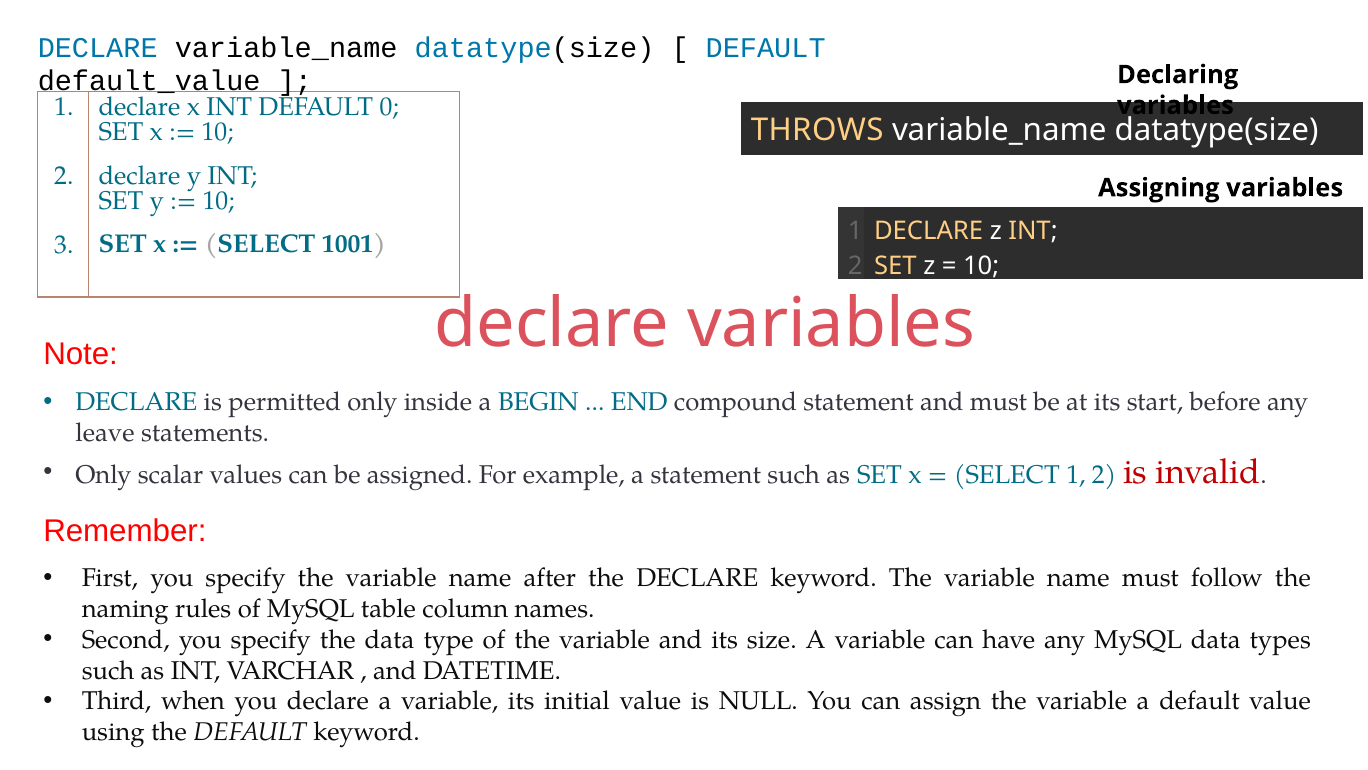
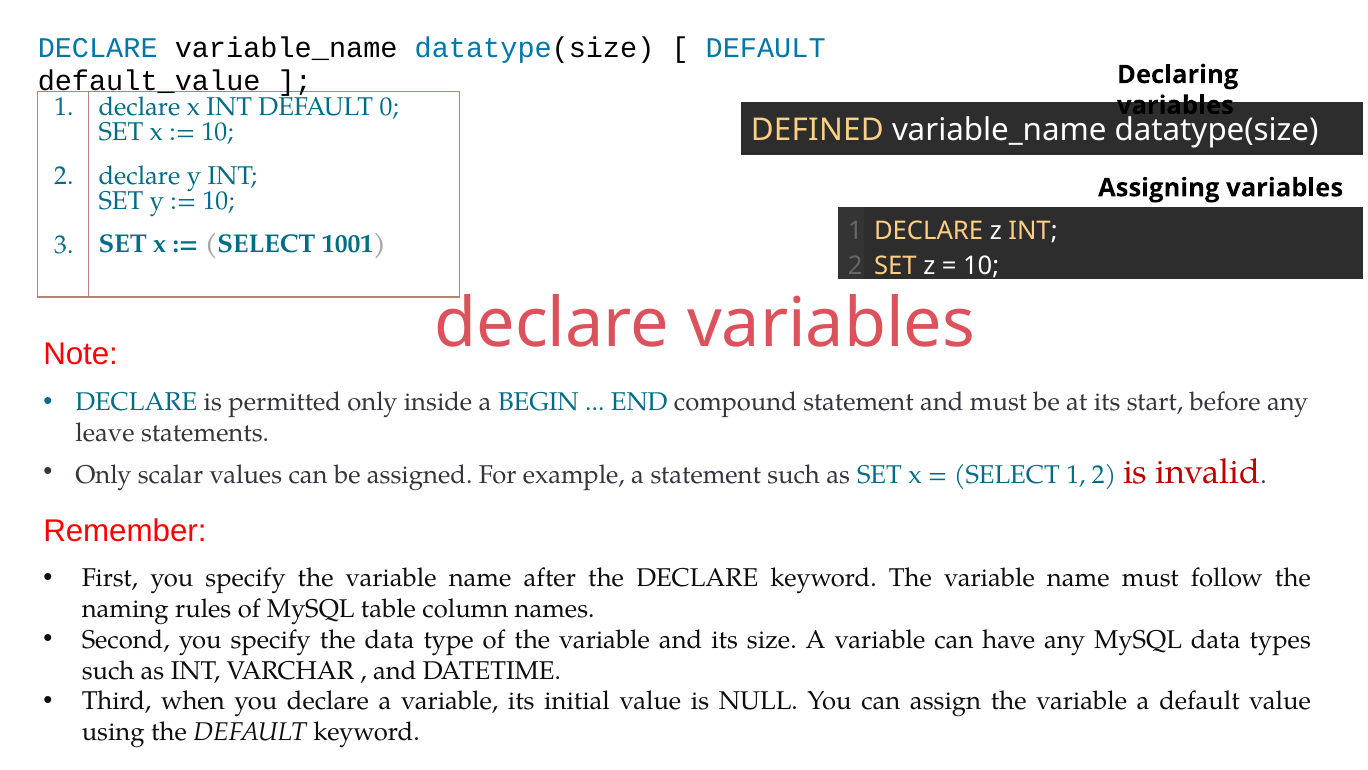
THROWS: THROWS -> DEFINED (817, 130)
